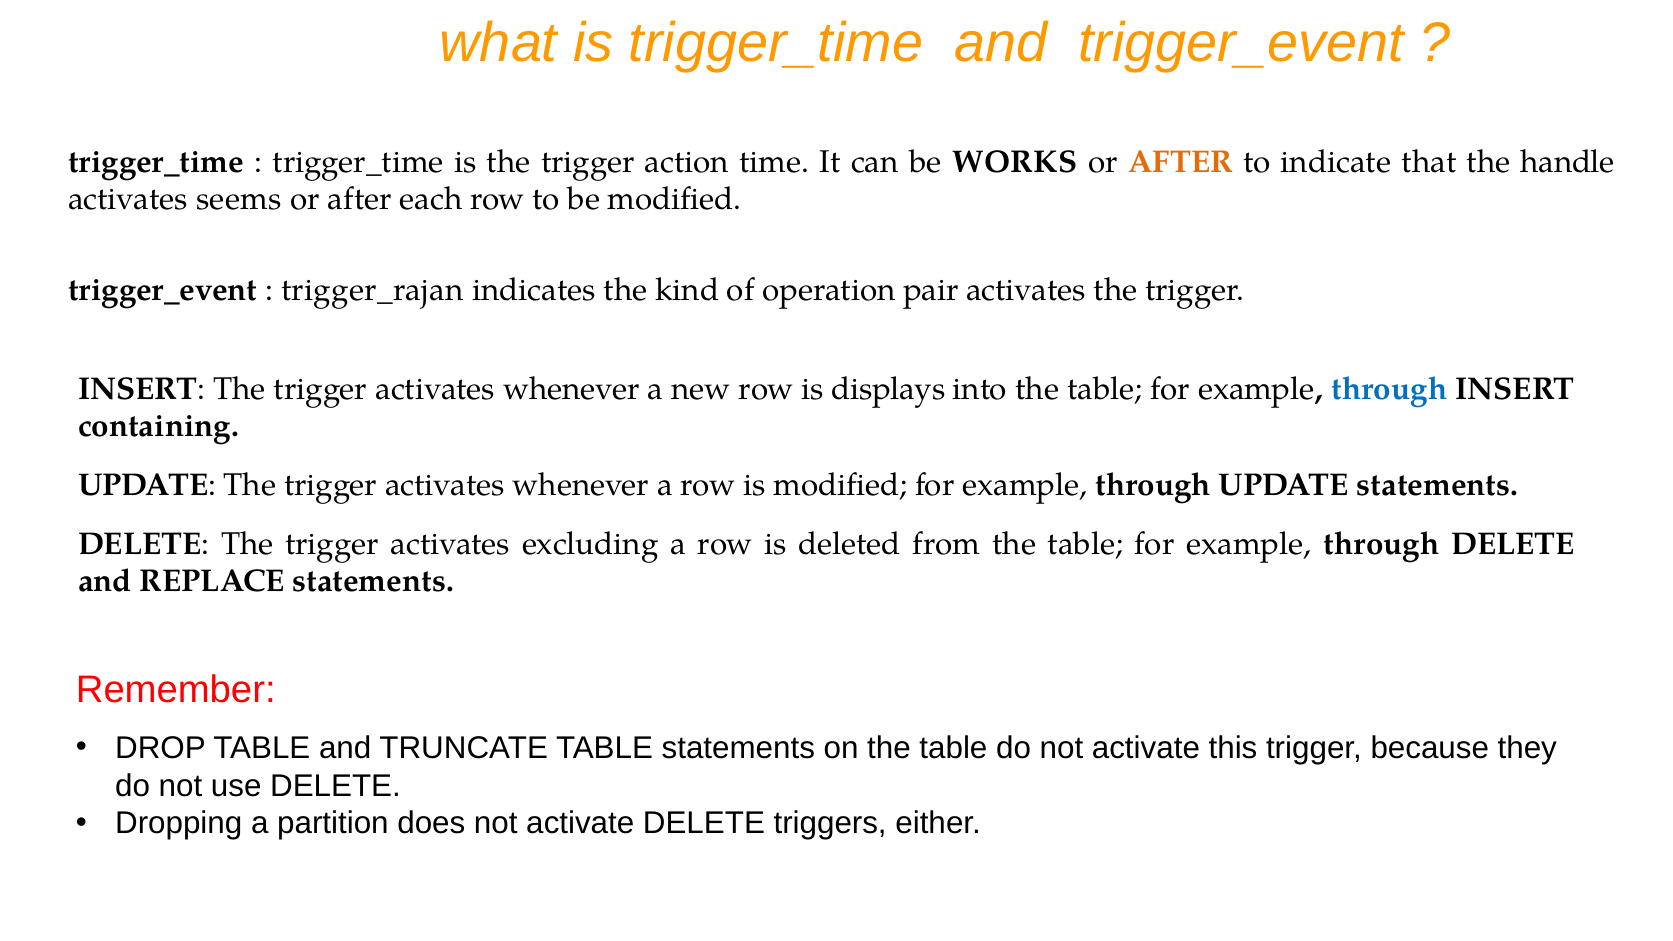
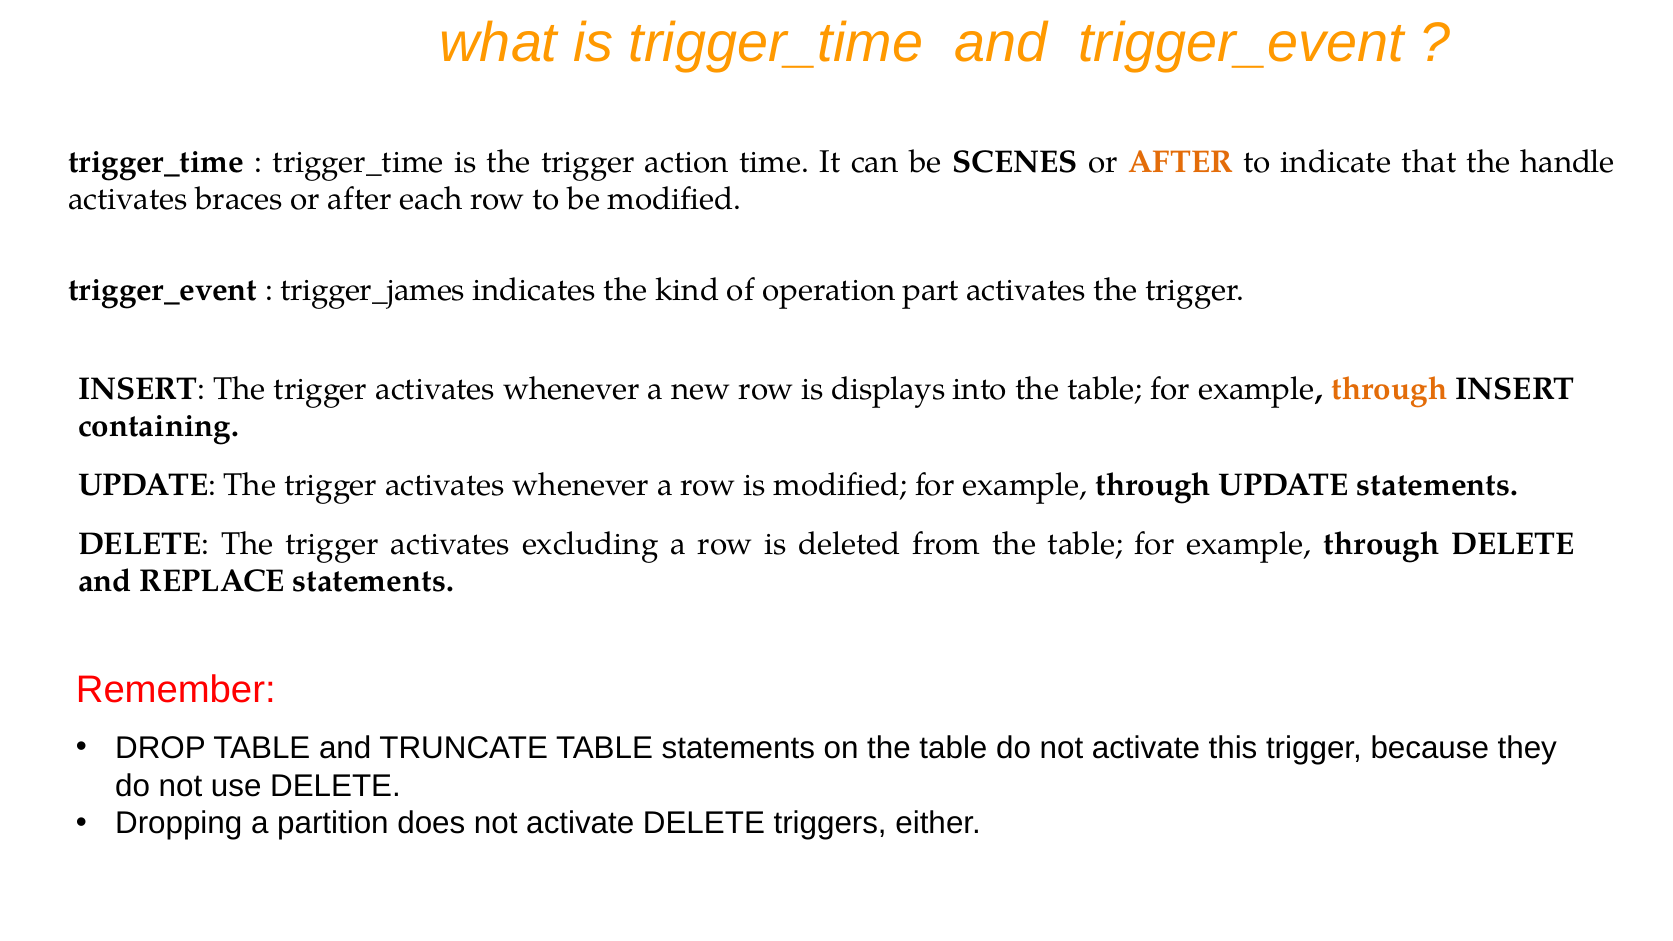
WORKS: WORKS -> SCENES (1015, 162)
seems: seems -> braces (239, 200)
trigger_rajan: trigger_rajan -> trigger_james (373, 290)
pair: pair -> part (931, 290)
through colour: blue -> orange (1390, 389)
